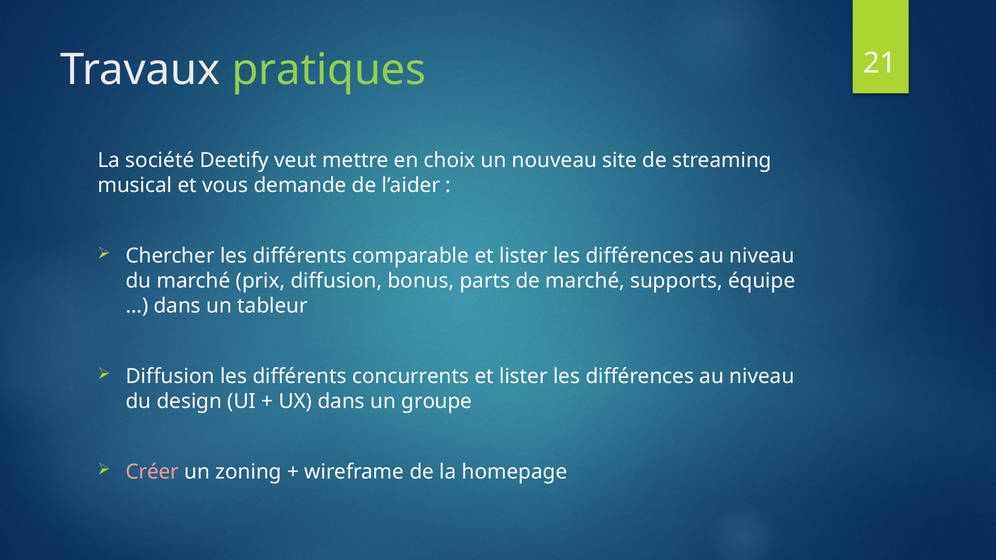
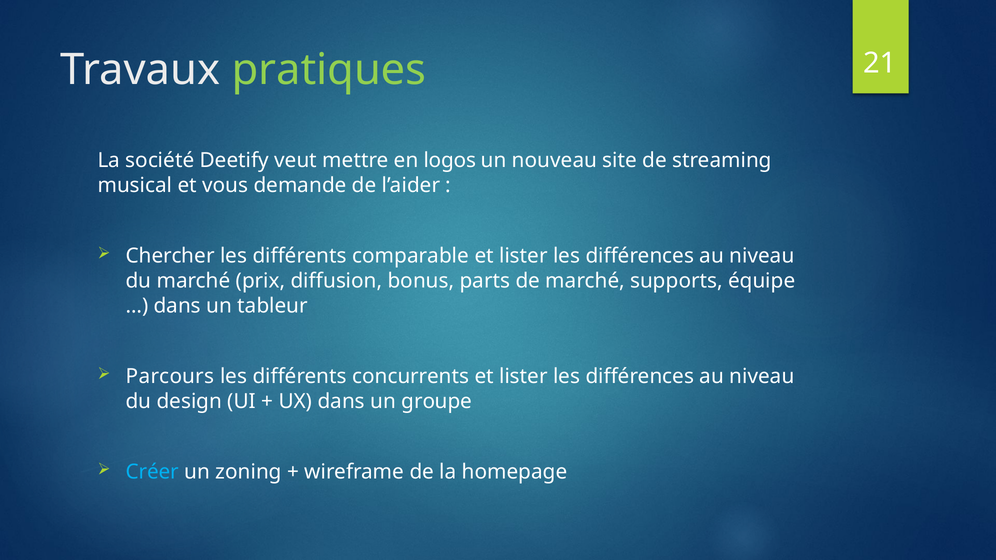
choix: choix -> logos (450, 161)
Diffusion: Diffusion -> Parcours (170, 377)
Créer colour: pink -> light blue (152, 472)
